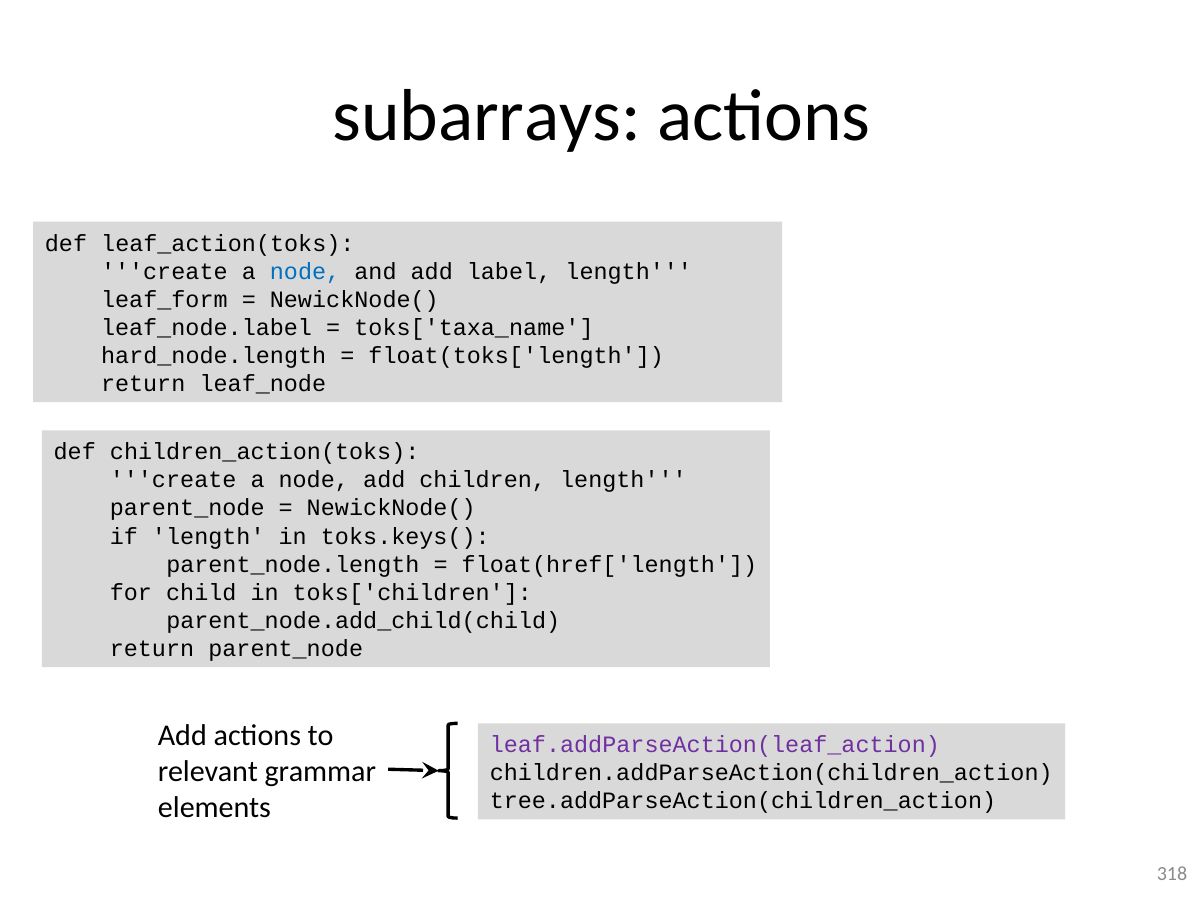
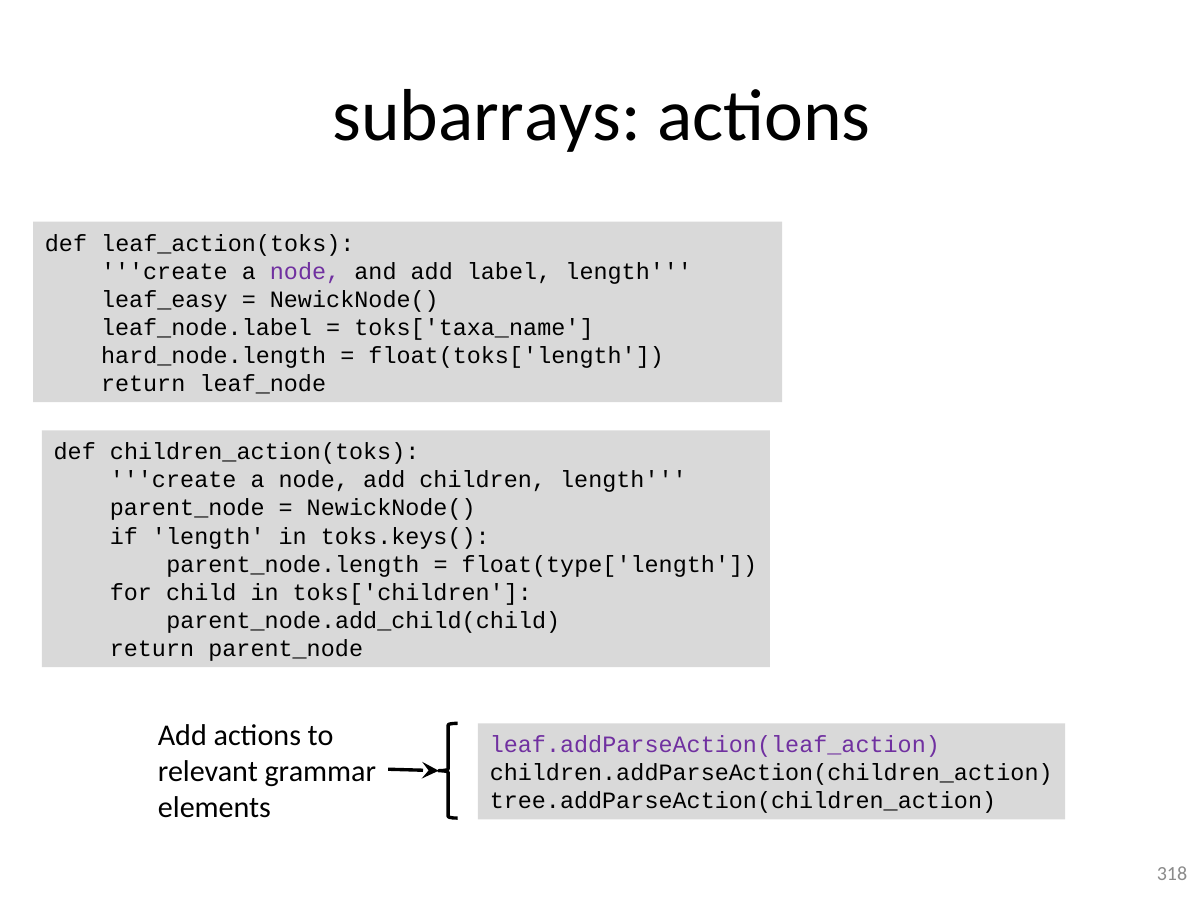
node colour: blue -> purple (305, 271)
leaf_form: leaf_form -> leaf_easy (164, 300)
float(href['length: float(href['length -> float(type['length (609, 564)
